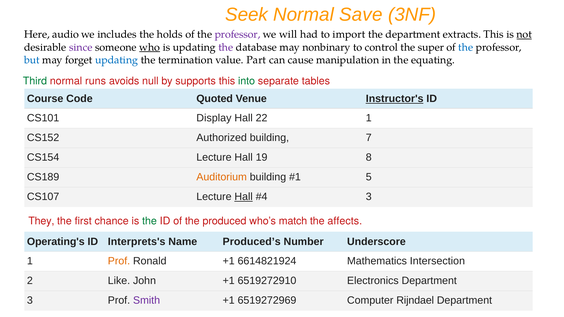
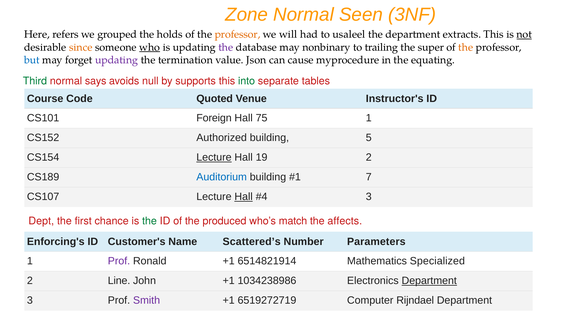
Seek: Seek -> Zone (247, 15)
Save: Save -> Seen (361, 15)
audio: audio -> refers (66, 35)
includes: includes -> grouped (117, 35)
professor colour: purple -> orange (238, 35)
import: import -> usaleel (349, 35)
since colour: purple -> orange (81, 47)
control: control -> trailing (381, 47)
the colour: blue -> orange (466, 47)
updating colour: blue -> purple (117, 60)
Part: Part -> Json (256, 60)
manipulation: manipulation -> myprocedure (348, 60)
runs: runs -> says (96, 81)
Instructor's underline: present -> none (395, 99)
Display: Display -> Foreign (214, 118)
22: 22 -> 75 (262, 118)
7: 7 -> 5 (369, 138)
Lecture underline: none -> present (214, 157)
19 8: 8 -> 2 (369, 157)
Auditorium colour: orange -> blue (222, 177)
5: 5 -> 7 (369, 177)
They: They -> Dept (41, 221)
Operating's: Operating's -> Enforcing's (56, 242)
Interprets's: Interprets's -> Customer's (137, 242)
Produced’s: Produced’s -> Scattered’s (252, 242)
Underscore: Underscore -> Parameters (376, 242)
Prof colour: orange -> purple (119, 261)
6614821924: 6614821924 -> 6514821914 (267, 261)
Intersection: Intersection -> Specialized (437, 261)
Like: Like -> Line (119, 281)
6519272910: 6519272910 -> 1034238986 (267, 281)
Department underline: none -> present (429, 281)
6519272969: 6519272969 -> 6519272719 (267, 301)
